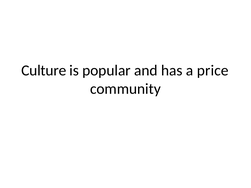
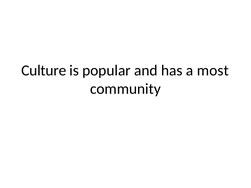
price: price -> most (213, 71)
